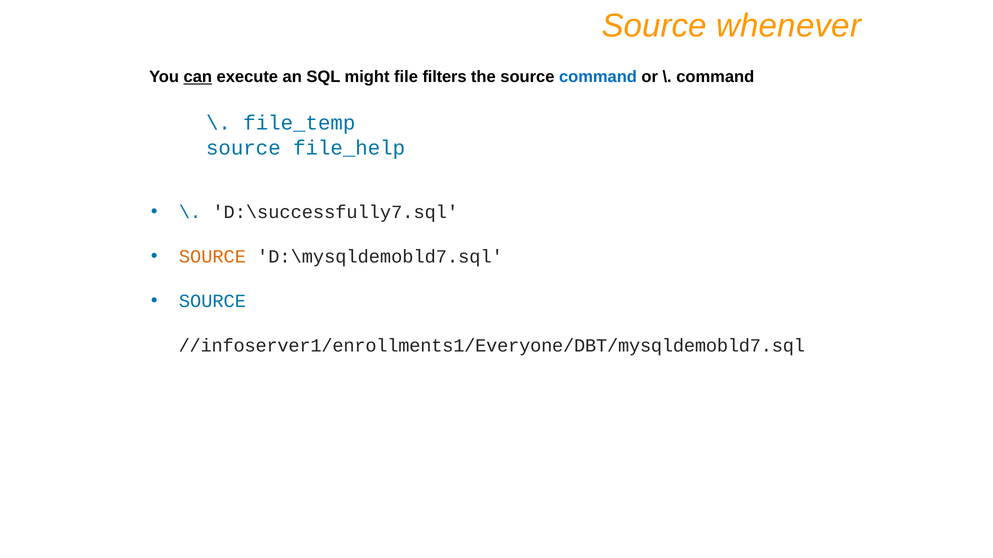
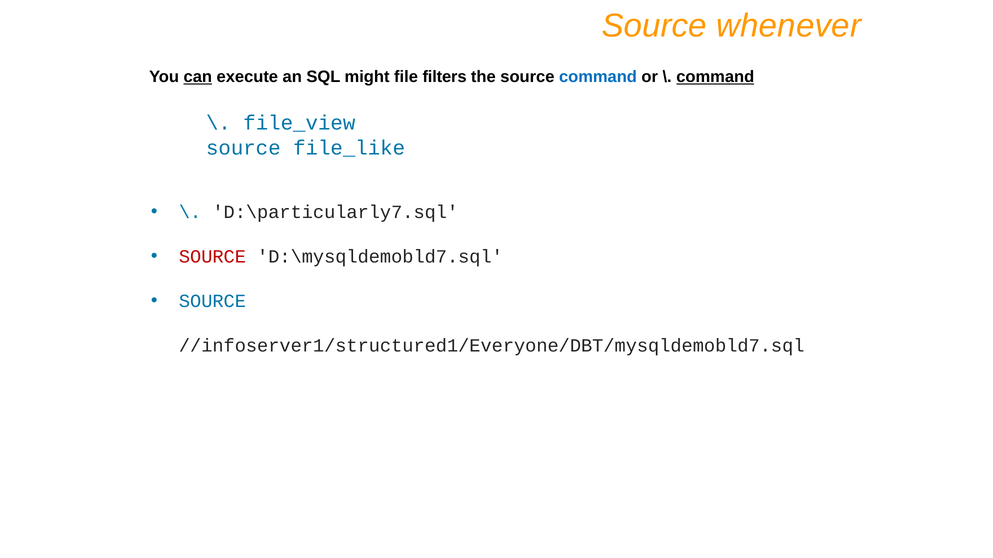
command underline: none -> present (715, 77)
file_temp: file_temp -> file_view (299, 123)
file_help: file_help -> file_like (349, 148)
D:\successfully7.sql: D:\successfully7.sql -> D:\particularly7.sql (335, 212)
SOURCE colour: orange -> red (212, 257)
//infoserver1/enrollments1/Everyone/DBT/mysqldemobld7.sql: //infoserver1/enrollments1/Everyone/DBT/mysqldemobld7.sql -> //infoserver1/structured1/Everyone/DBT/mysqldemobld7.sql (492, 346)
